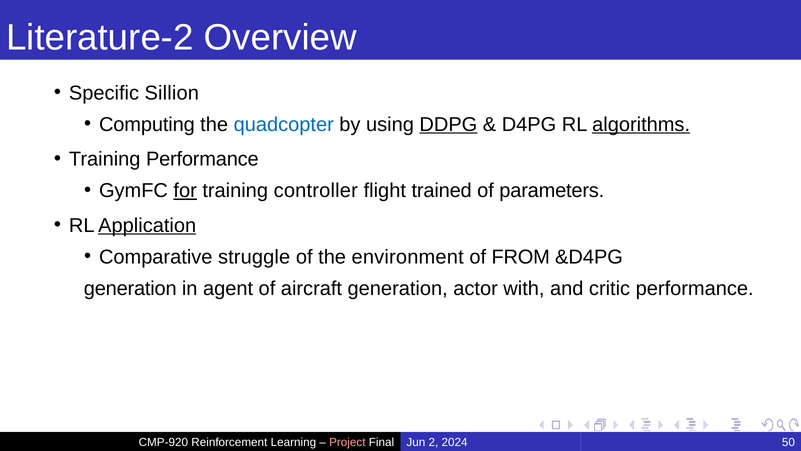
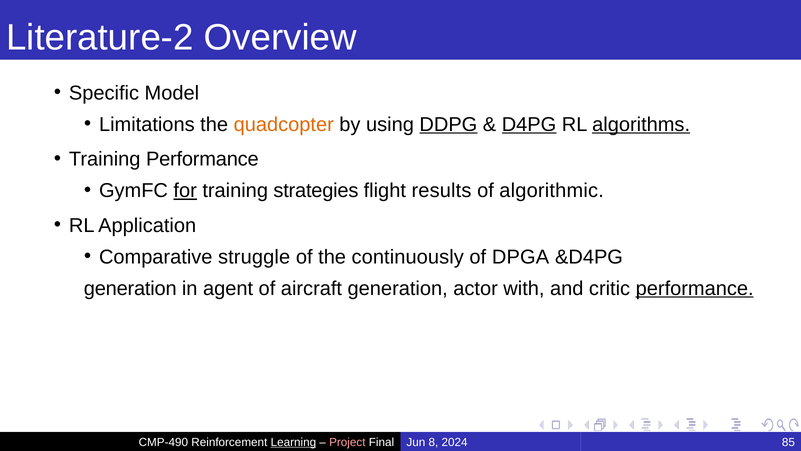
Sillion: Sillion -> Model (172, 93)
Computing: Computing -> Limitations (147, 124)
quadcopter colour: blue -> orange (284, 124)
D4PG underline: none -> present (529, 124)
controller: controller -> strategies (316, 190)
trained: trained -> results (441, 190)
parameters: parameters -> algorithmic (552, 190)
Application underline: present -> none (147, 225)
environment: environment -> continuously (408, 257)
FROM: FROM -> DPGA (521, 257)
performance underline: none -> present (695, 288)
CMP-920: CMP-920 -> CMP-490 (163, 442)
Learning underline: none -> present (293, 442)
2: 2 -> 8 (433, 442)
50: 50 -> 85 (788, 442)
